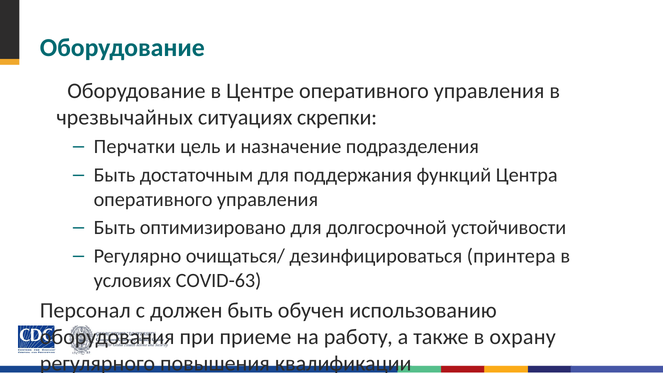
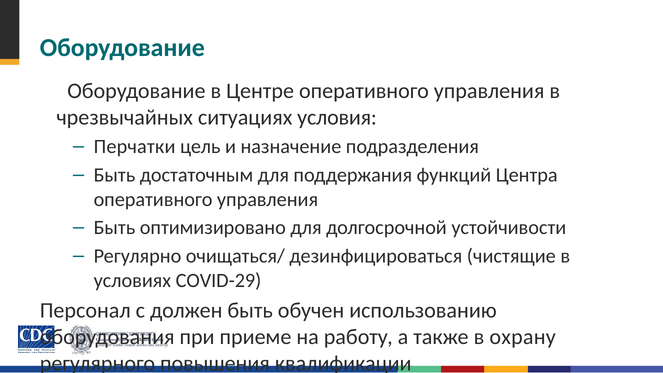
скрепки: скрепки -> условия (337, 117)
принтера: принтера -> чистящие (511, 256)
COVID-63: COVID-63 -> COVID-29 (218, 280)
